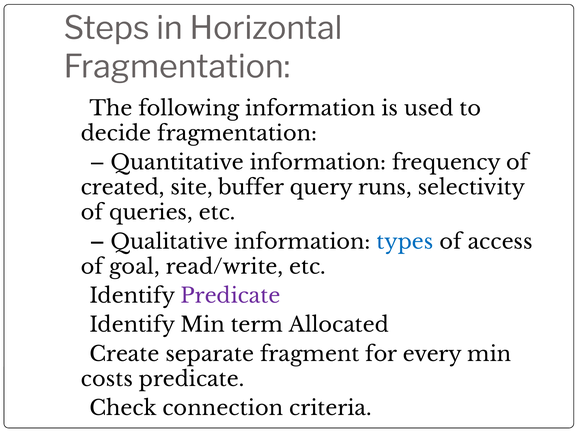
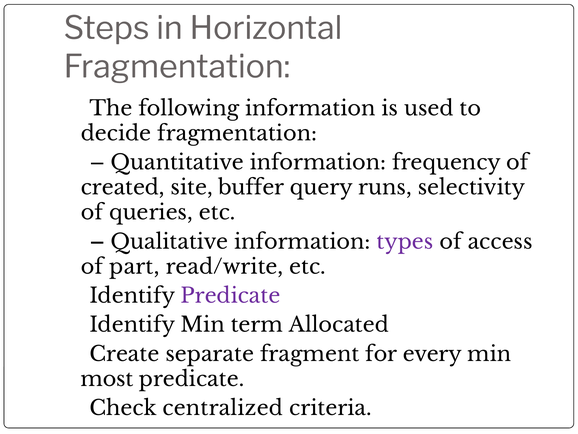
types colour: blue -> purple (405, 242)
goal: goal -> part (134, 267)
costs: costs -> most (107, 379)
connection: connection -> centralized (223, 408)
